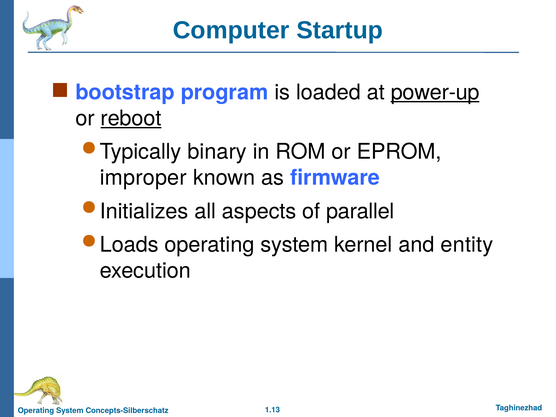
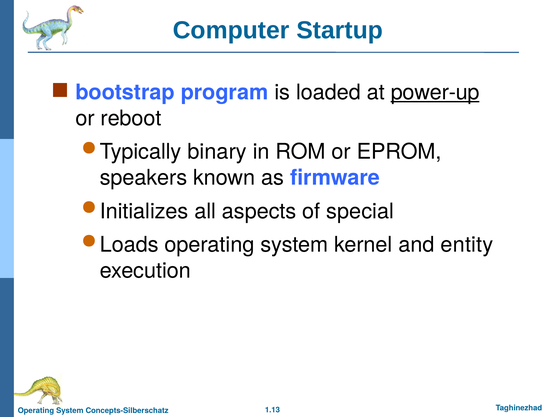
reboot underline: present -> none (131, 118)
improper: improper -> speakers (143, 178)
parallel: parallel -> special (360, 211)
